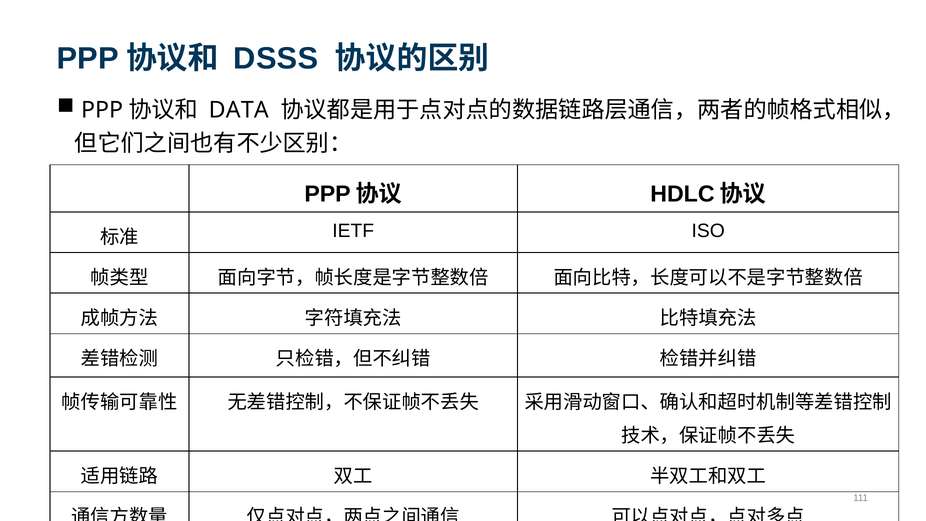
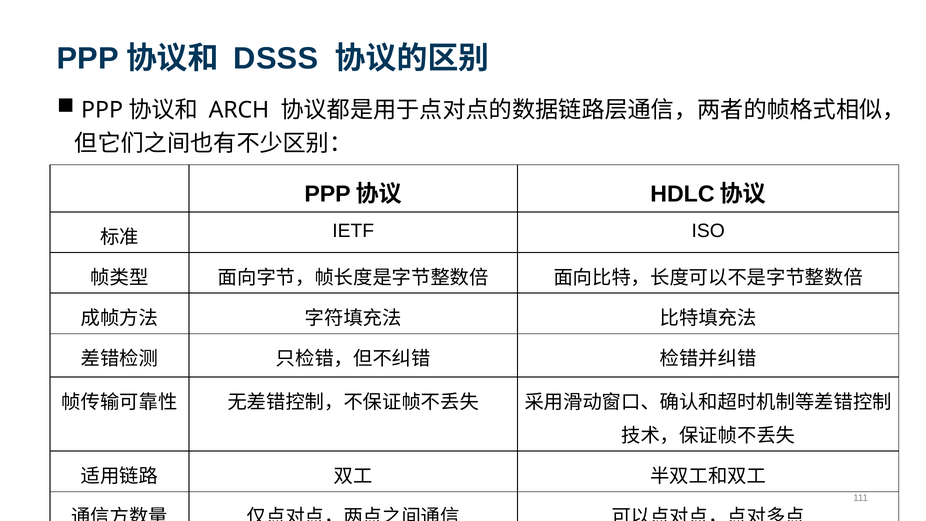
DATA: DATA -> ARCH (239, 110)
